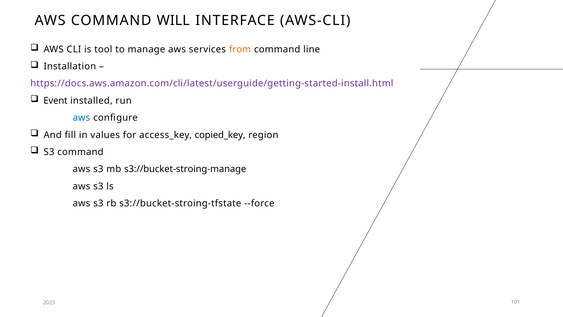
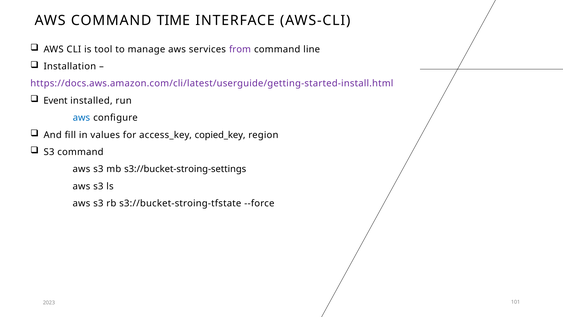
WILL: WILL -> TIME (173, 21)
from colour: orange -> purple (240, 49)
s3://bucket-stroing-manage: s3://bucket-stroing-manage -> s3://bucket-stroing-settings (185, 169)
